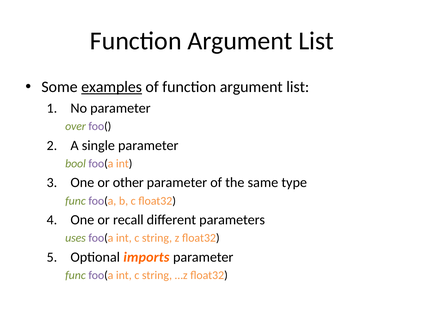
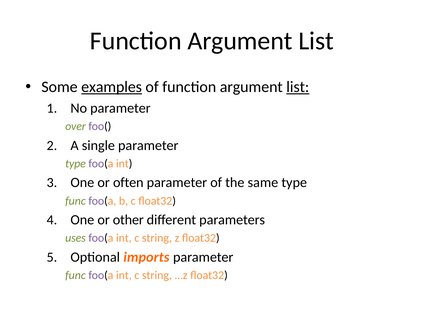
list underline: none -> present (298, 87)
bool: bool -> type (76, 164)
other: other -> often (128, 183)
recall: recall -> other (128, 220)
